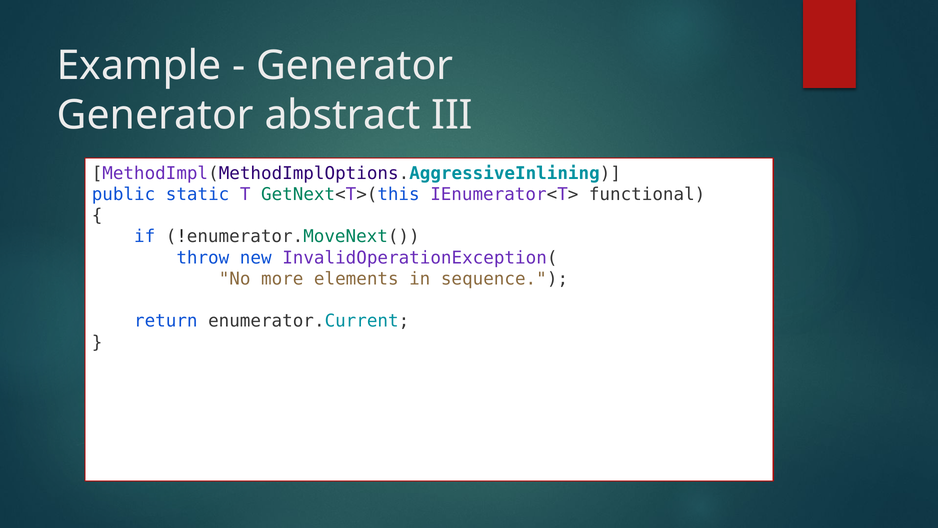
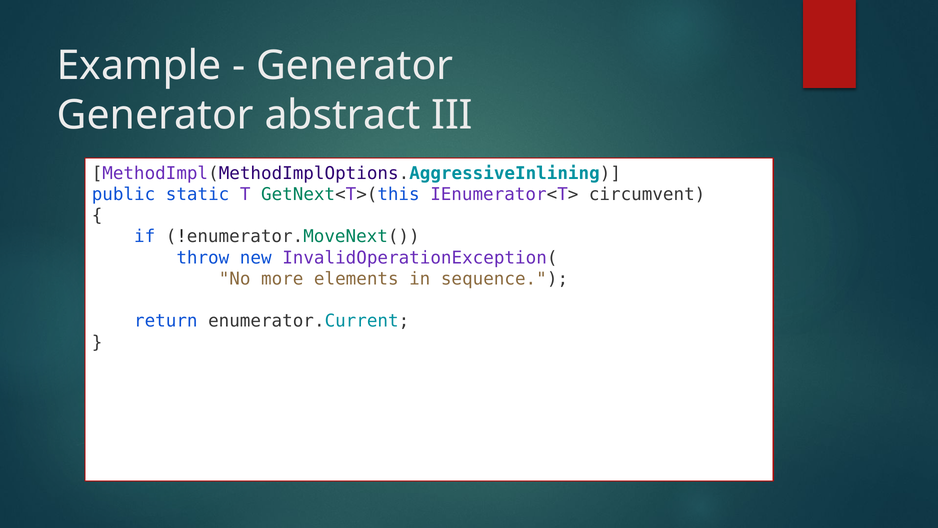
functional: functional -> circumvent (647, 194)
